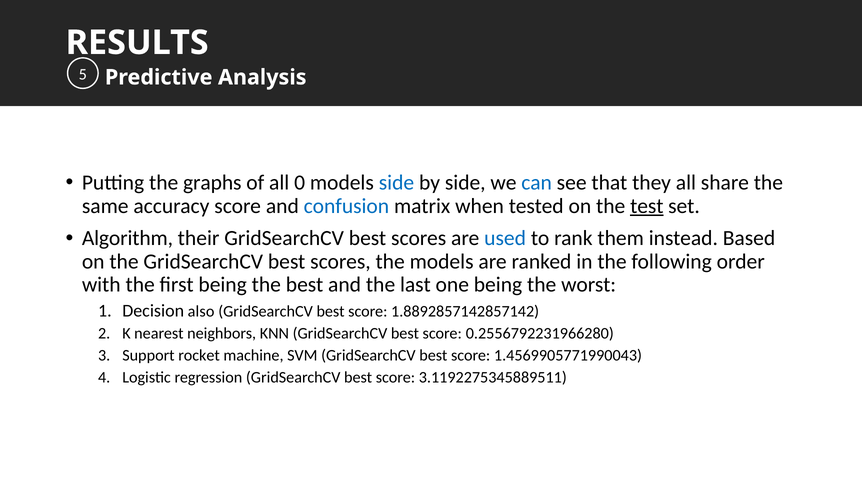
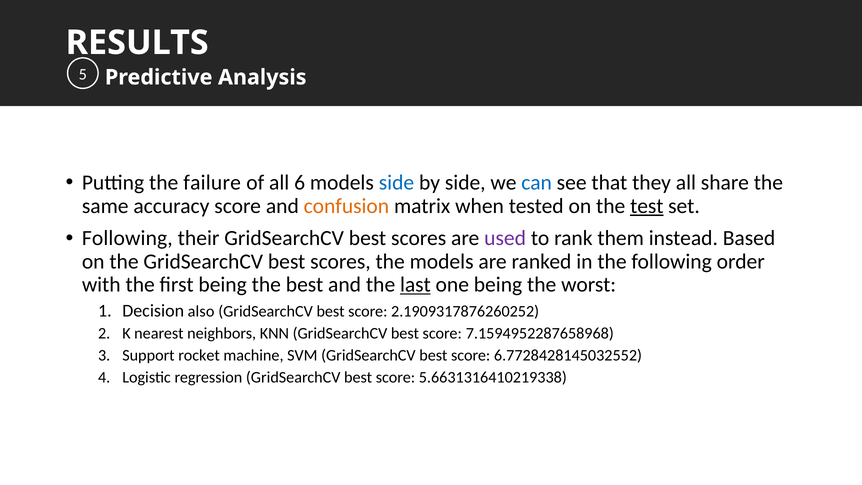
graphs: graphs -> failure (212, 183)
0: 0 -> 6 (300, 183)
confusion colour: blue -> orange (346, 206)
Algorithm: Algorithm -> Following (127, 238)
used colour: blue -> purple (505, 238)
last underline: none -> present (415, 285)
1.8892857142857142: 1.8892857142857142 -> 2.1909317876260252 (465, 311)
0.2556792231966280: 0.2556792231966280 -> 7.1594952287658968 (540, 333)
1.4569905771990043: 1.4569905771990043 -> 6.7728428145032552 (568, 355)
3.1192275345889511: 3.1192275345889511 -> 5.6631316410219338 (493, 377)
